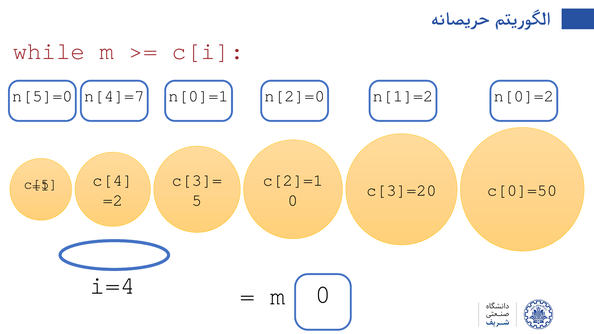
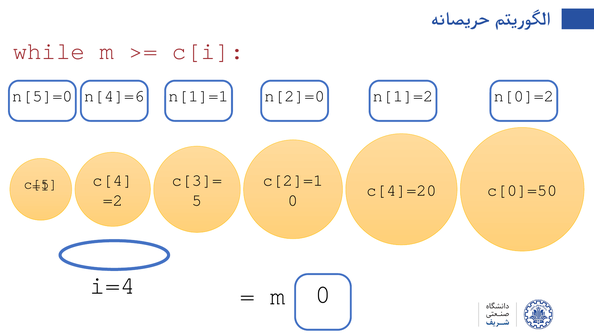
n[4]=7: n[4]=7 -> n[4]=6 (114, 96)
n[0]=1: n[0]=1 -> n[1]=1 (199, 96)
c[3]=20: c[3]=20 -> c[4]=20 (401, 191)
